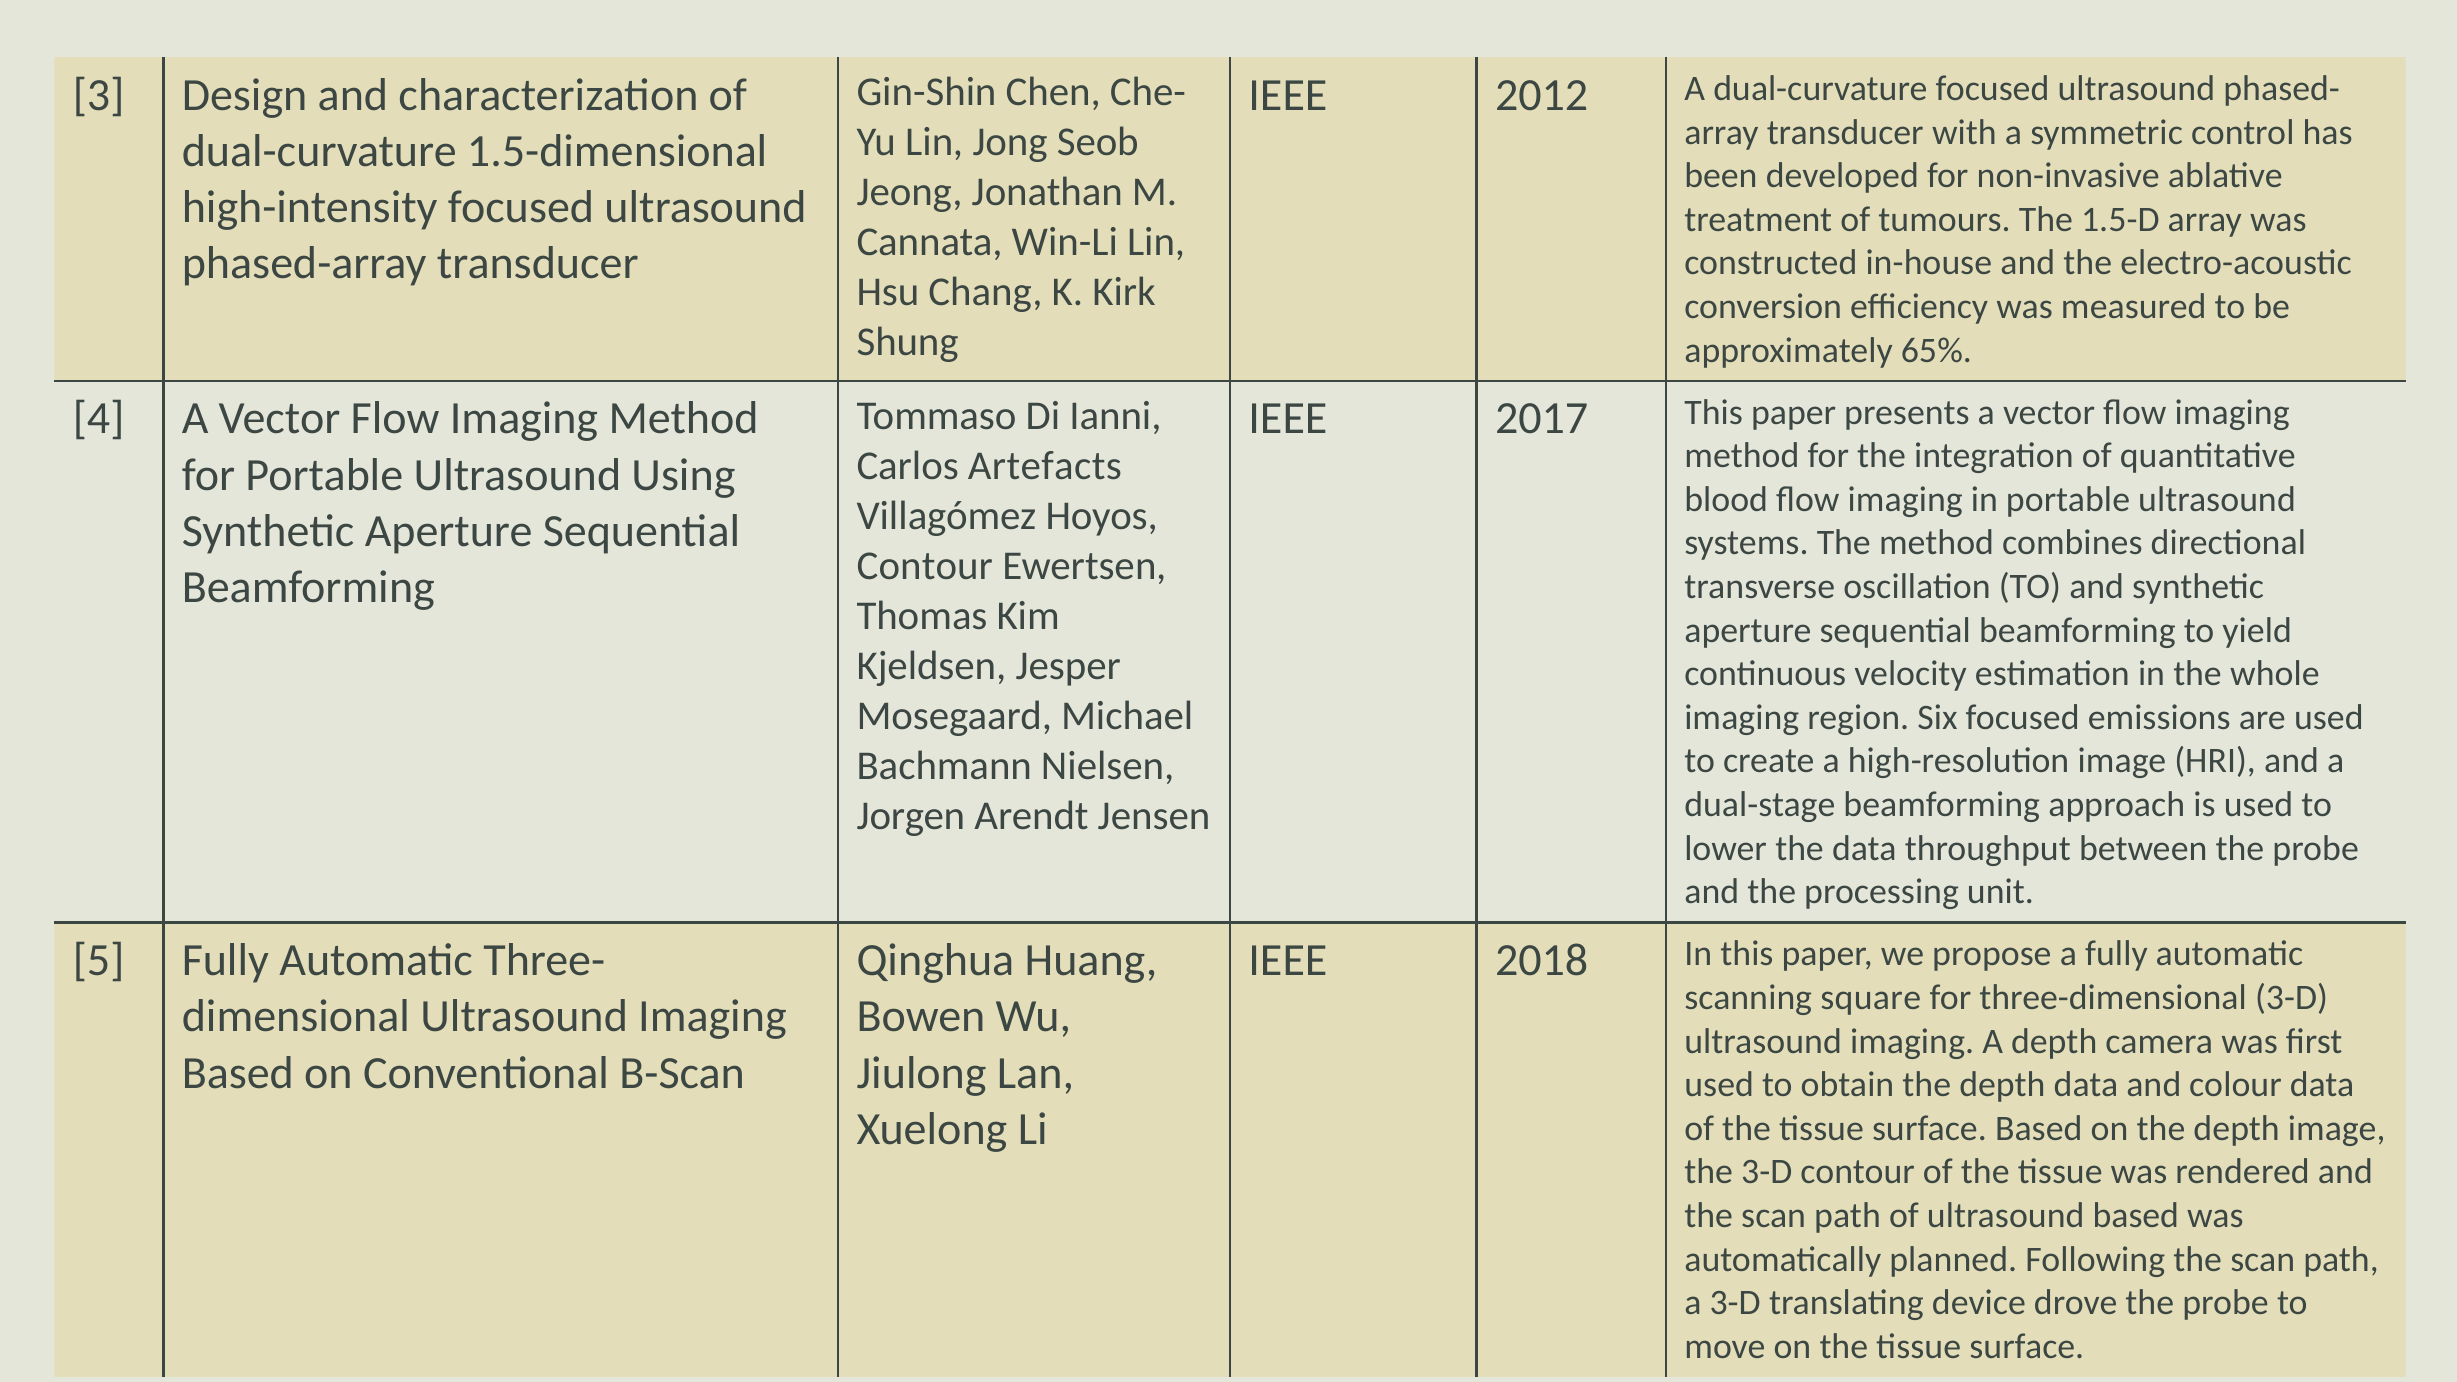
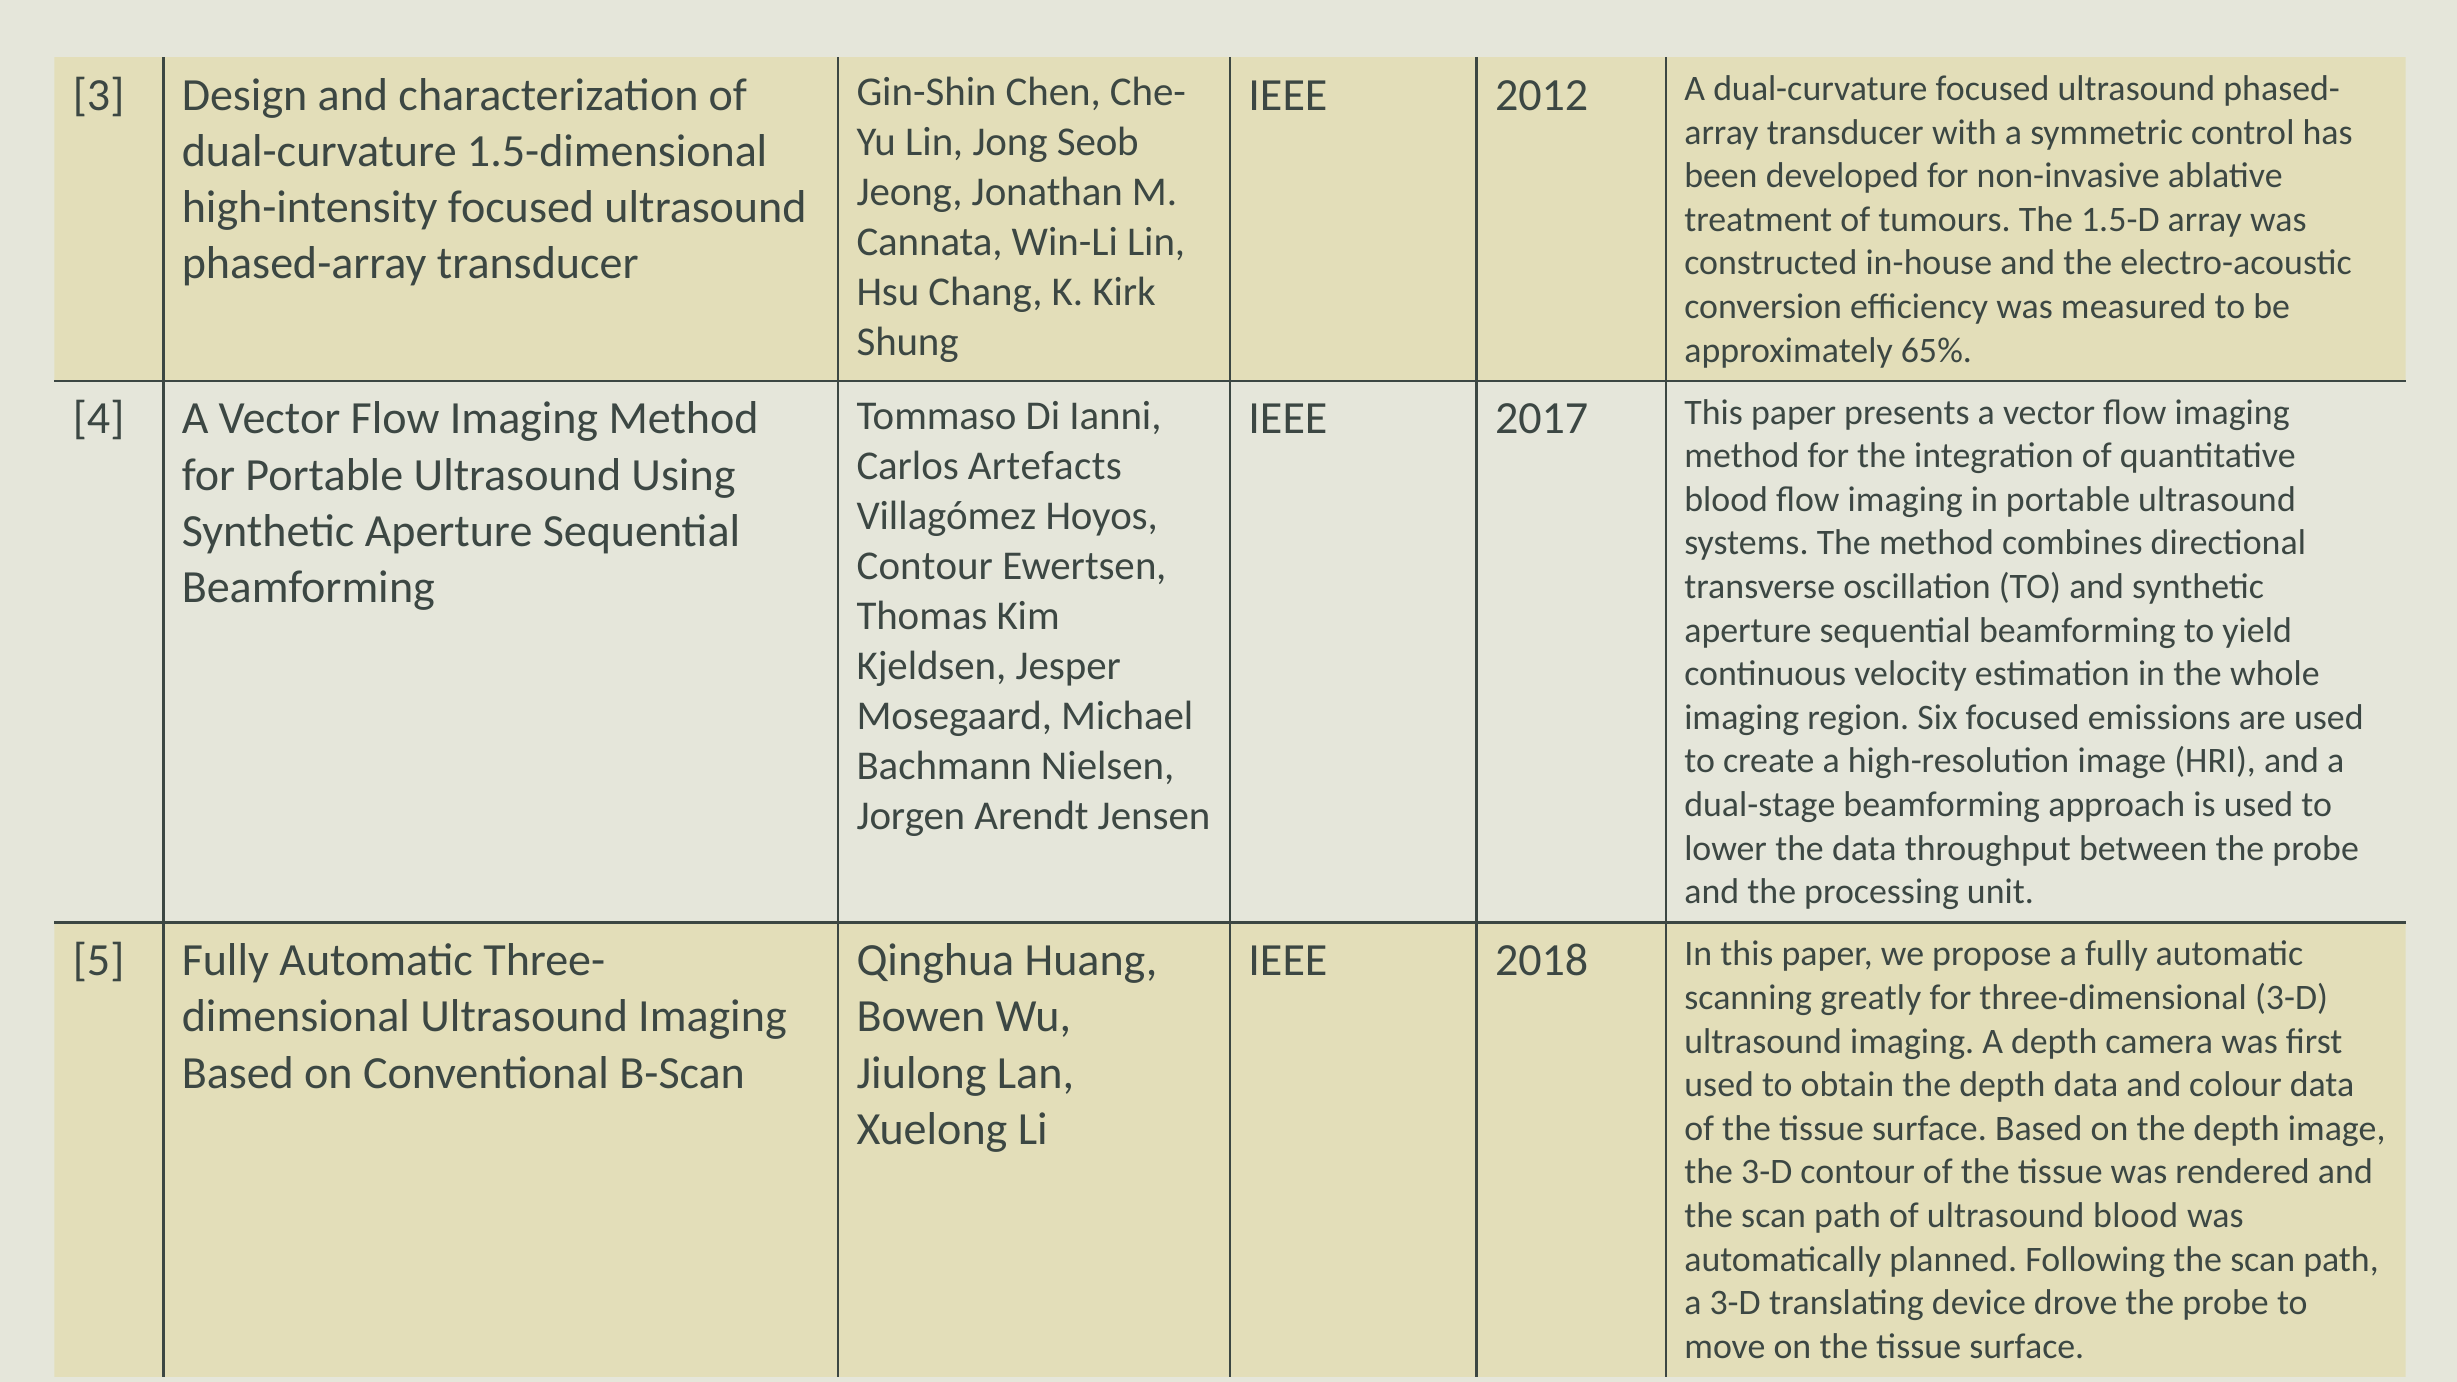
square: square -> greatly (1871, 998)
ultrasound based: based -> blood (2136, 1216)
